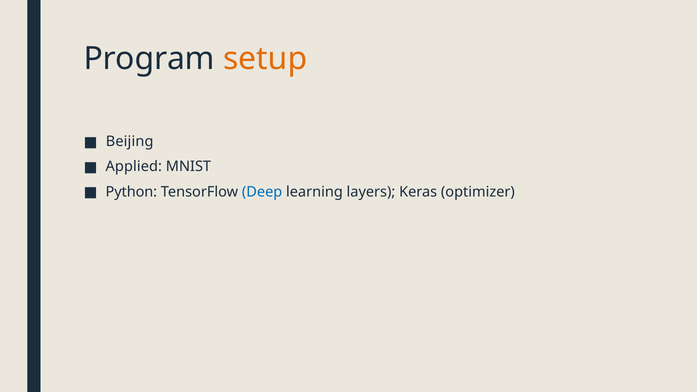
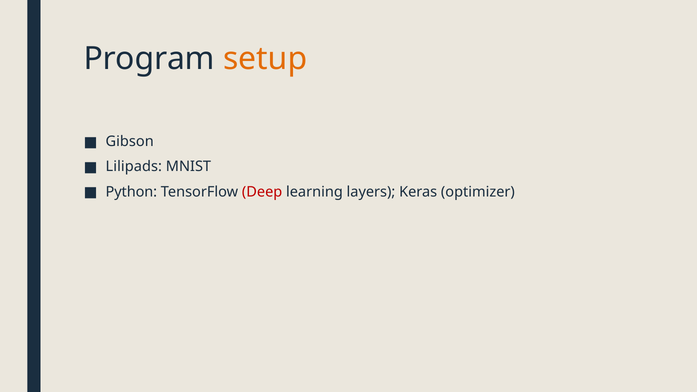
Beijing: Beijing -> Gibson (130, 142)
Applied: Applied -> Lilipads (134, 167)
Deep colour: blue -> red (262, 192)
